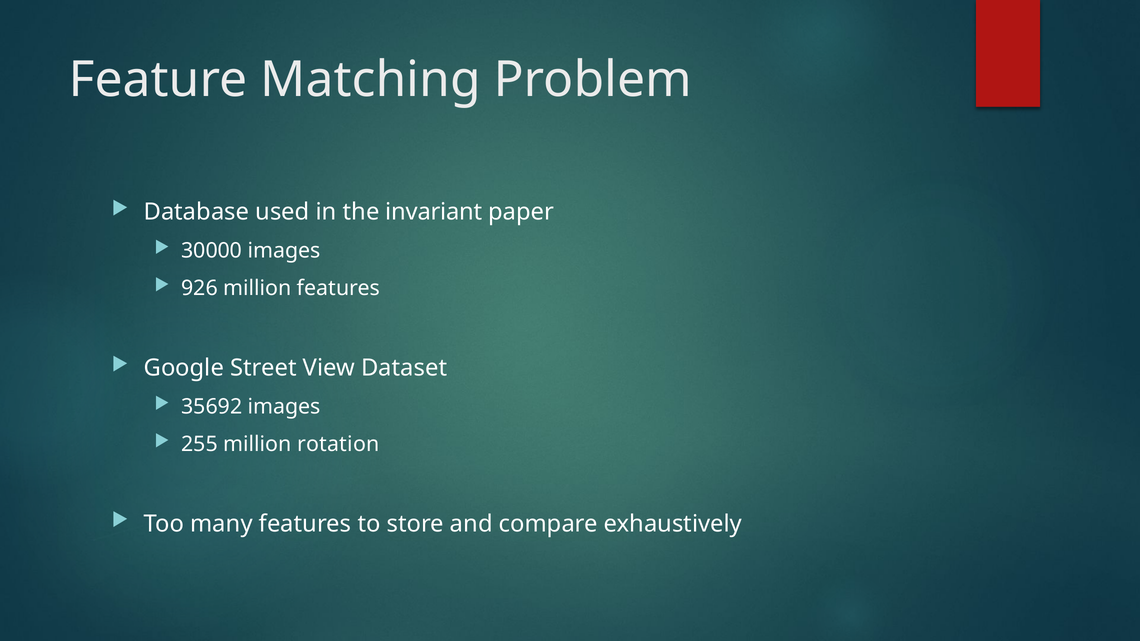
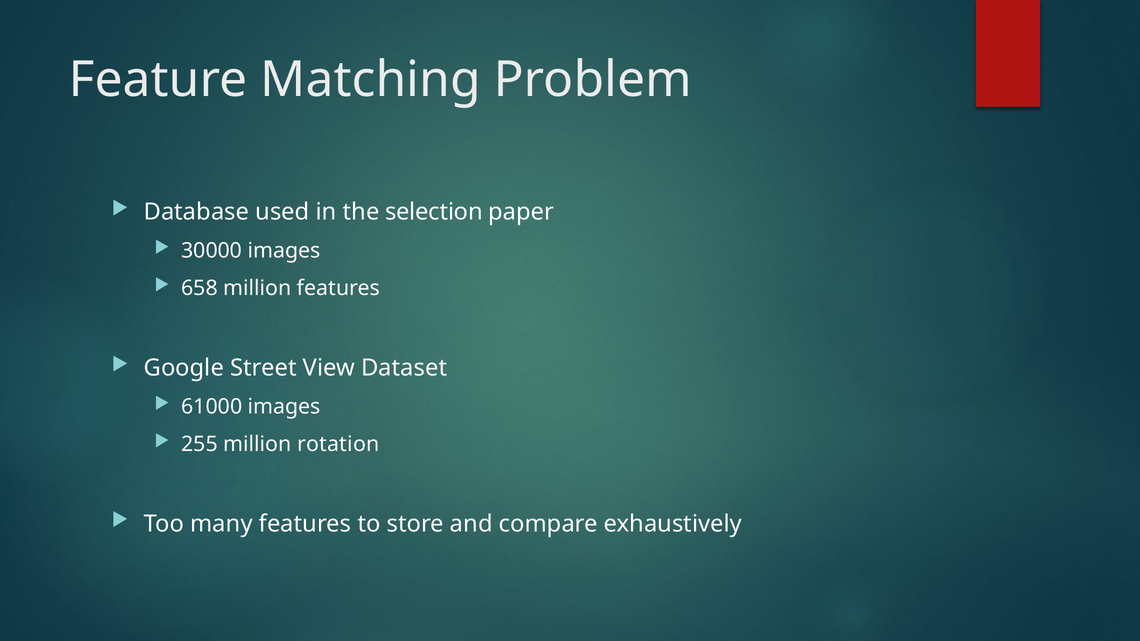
invariant: invariant -> selection (434, 212)
926: 926 -> 658 (200, 288)
35692: 35692 -> 61000 (212, 407)
